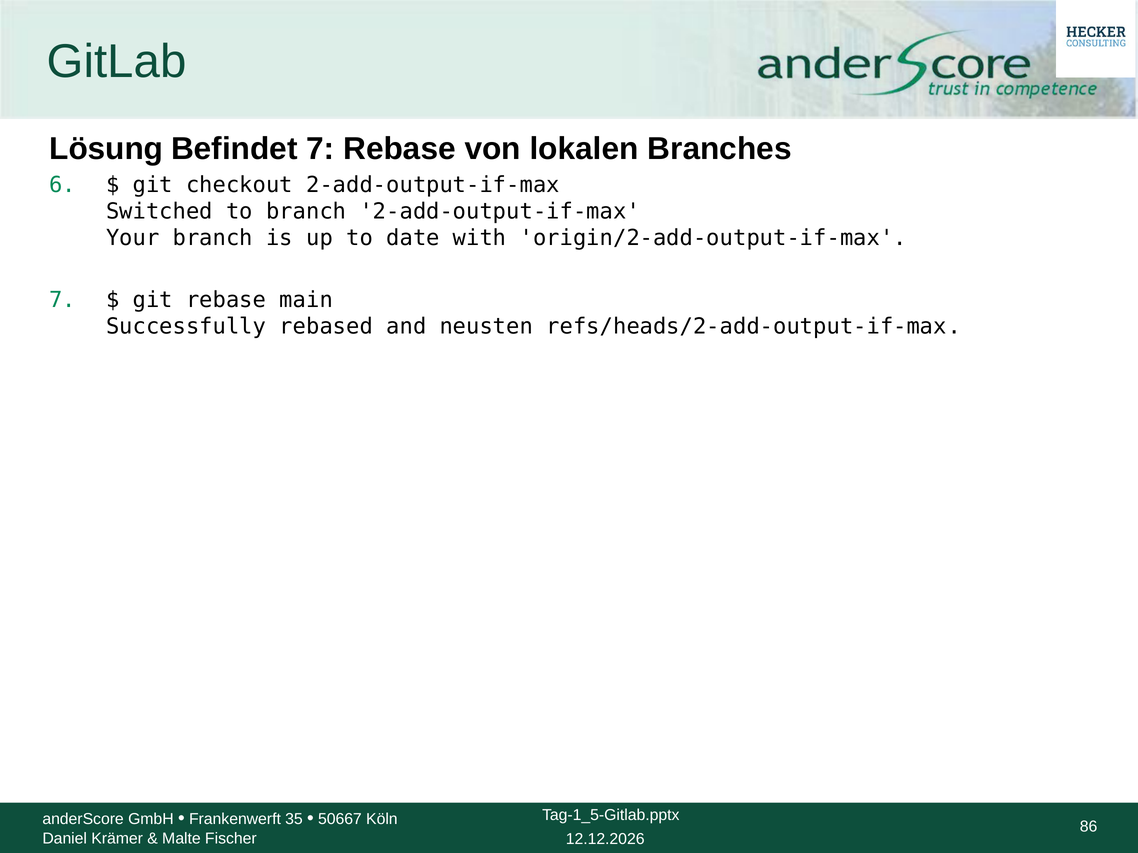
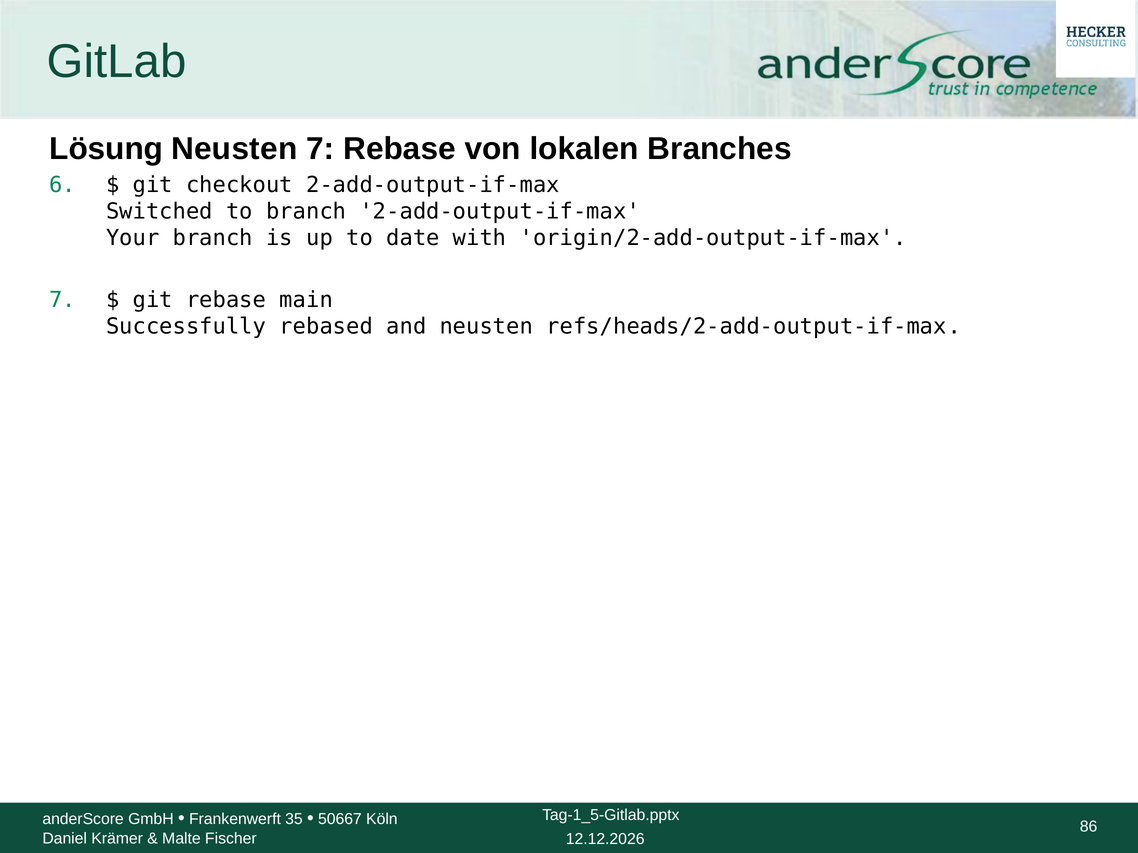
Lösung Befindet: Befindet -> Neusten (234, 149)
